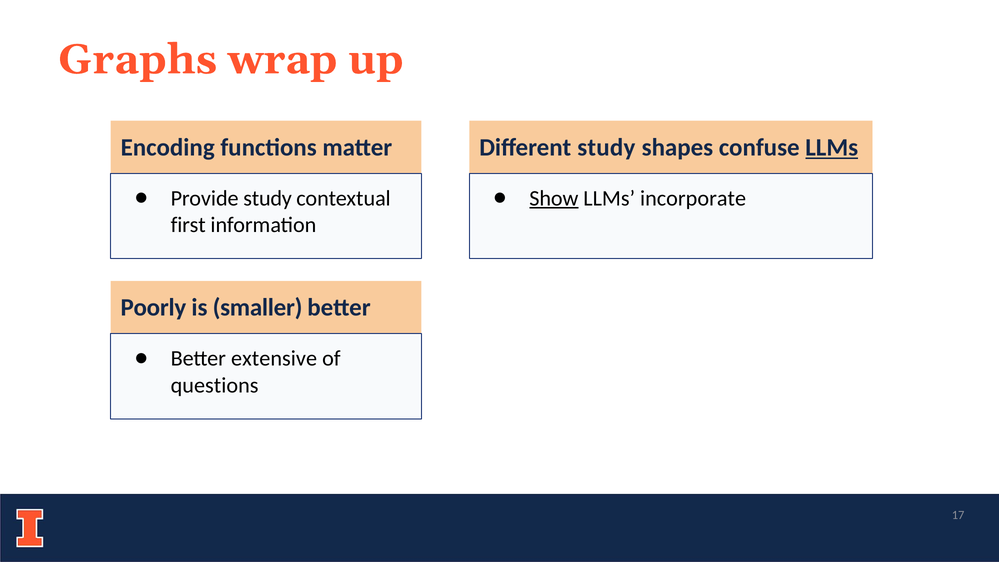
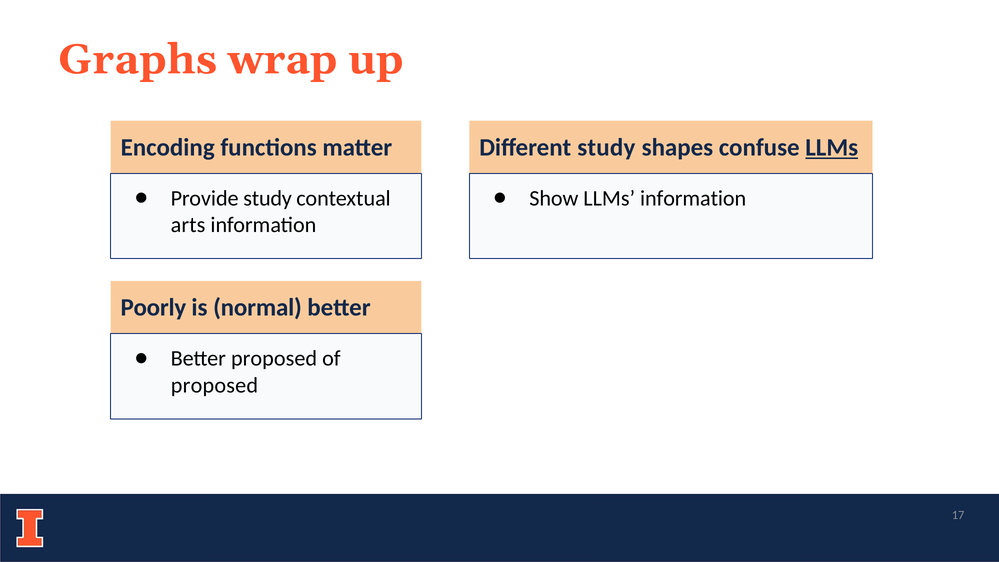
Show underline: present -> none (554, 198)
LLMs incorporate: incorporate -> information (693, 198)
first: first -> arts (188, 225)
smaller: smaller -> normal (258, 308)
Better extensive: extensive -> proposed (274, 359)
questions: questions -> proposed (214, 385)
